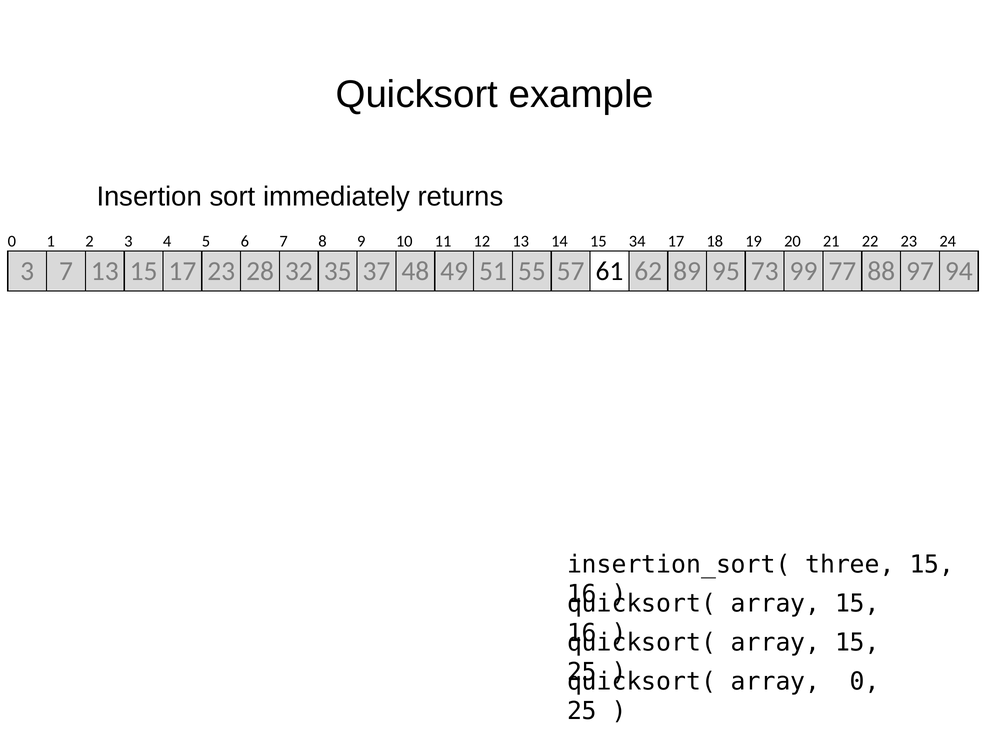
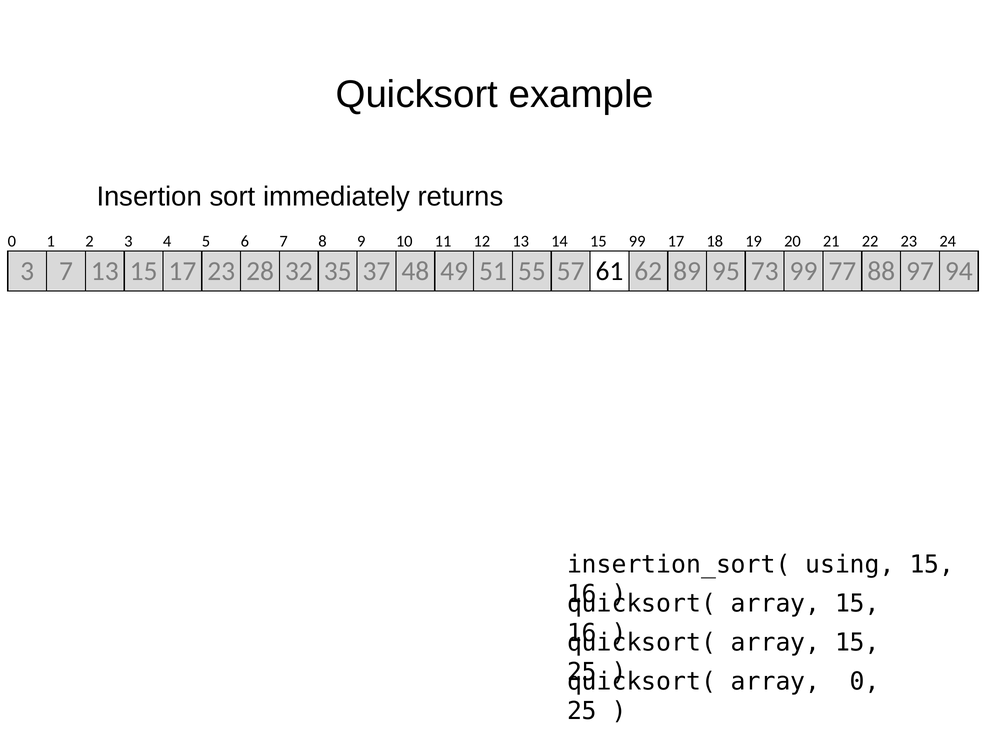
15 34: 34 -> 99 (637, 241)
three: three -> using (850, 564)
